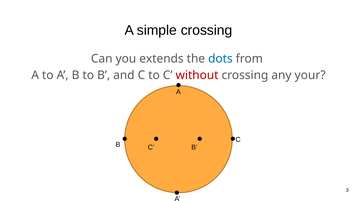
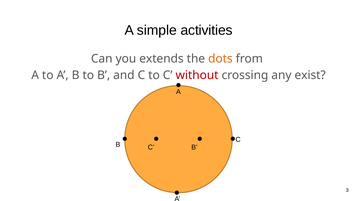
simple crossing: crossing -> activities (207, 30)
dots colour: blue -> orange (220, 59)
your: your -> exist (310, 75)
